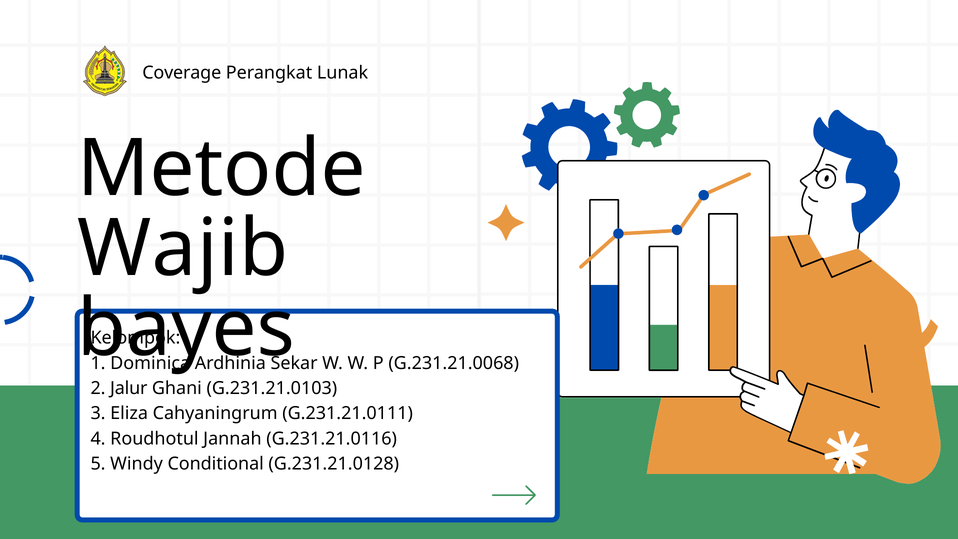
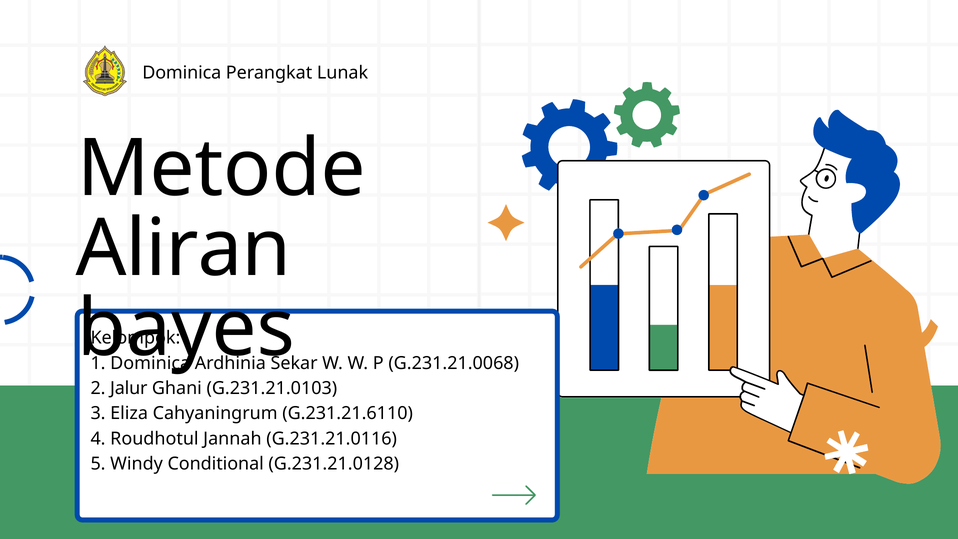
Coverage: Coverage -> Dominica (182, 73)
Wajib: Wajib -> Aliran (183, 249)
G.231.21.0111: G.231.21.0111 -> G.231.21.6110 (348, 413)
